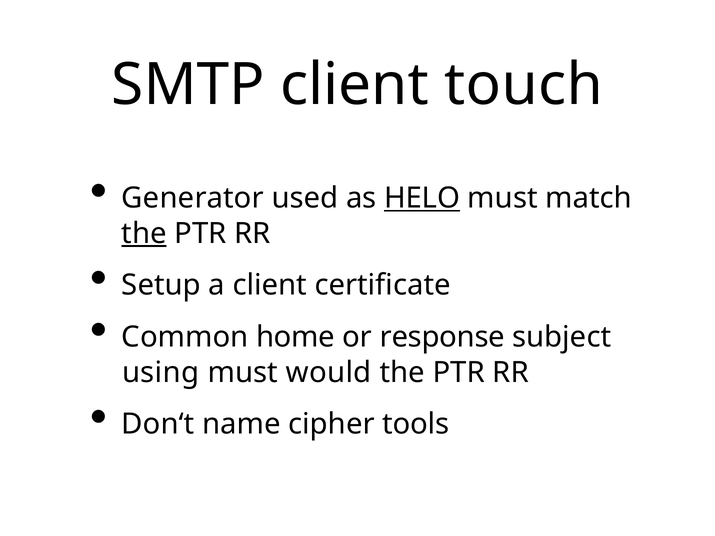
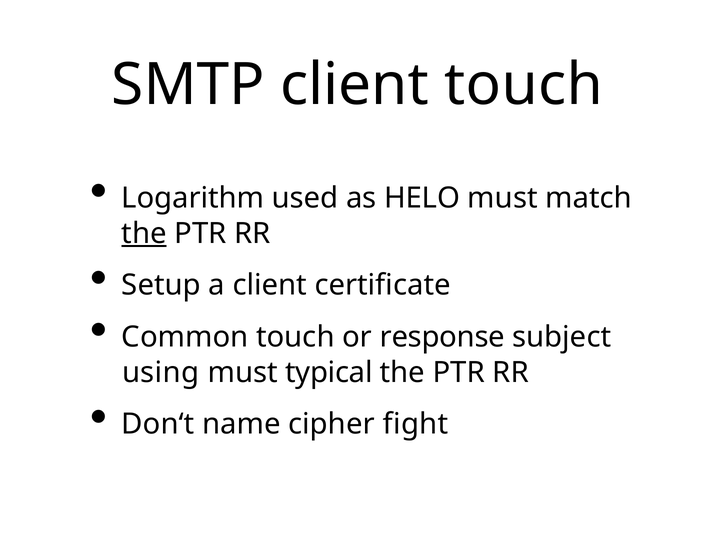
Generator: Generator -> Logarithm (193, 198)
HELO underline: present -> none (422, 198)
Common home: home -> touch (295, 337)
would: would -> typical (329, 373)
tools: tools -> fight (416, 424)
